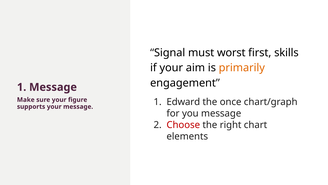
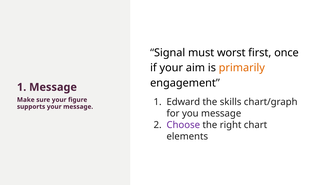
skills: skills -> once (286, 53)
once: once -> skills (231, 102)
Choose colour: red -> purple (183, 125)
